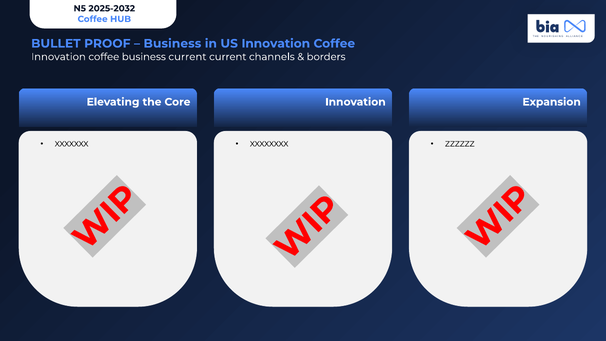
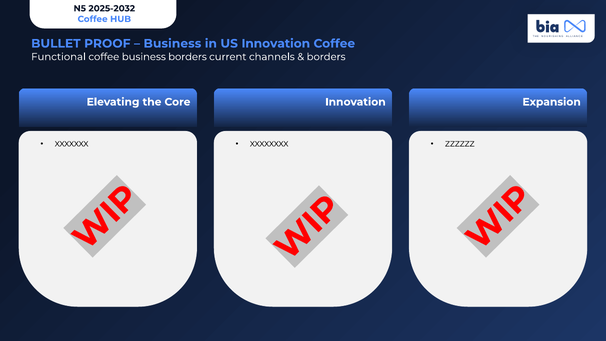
Innovation: Innovation -> Functional (58, 57)
business current: current -> borders (188, 57)
